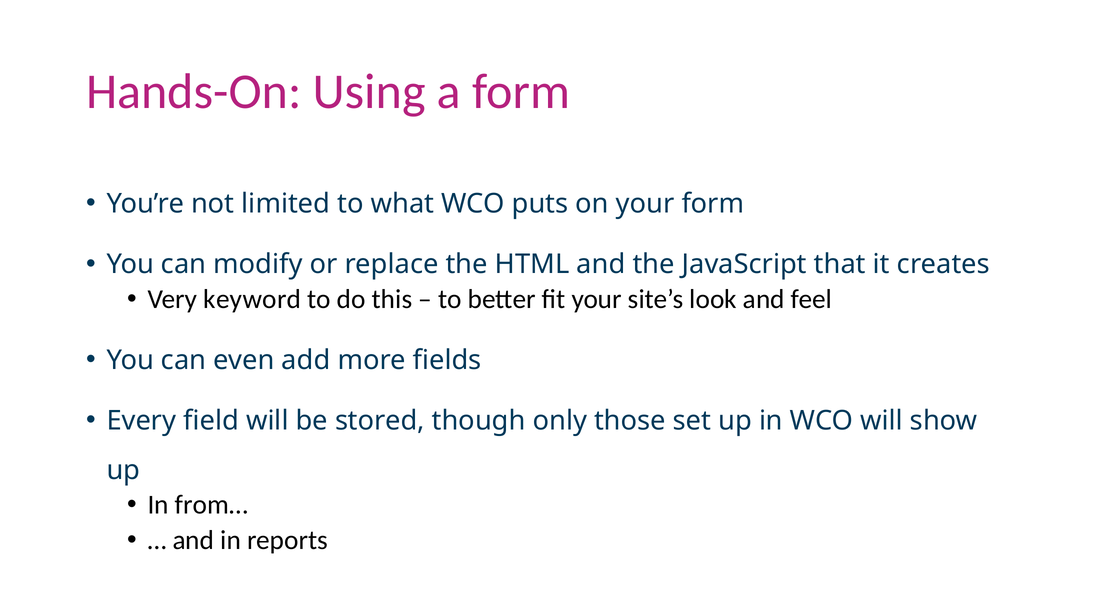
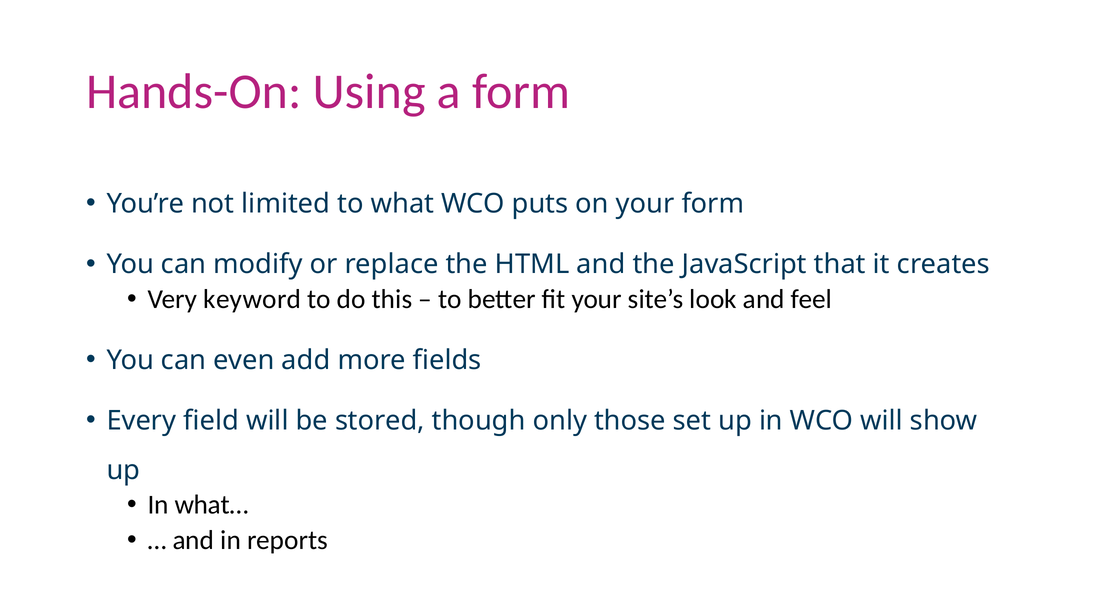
from…: from… -> what… (212, 505)
